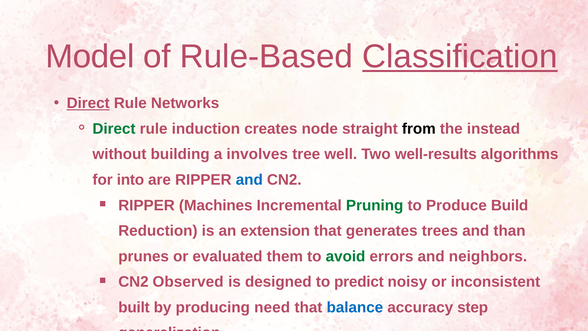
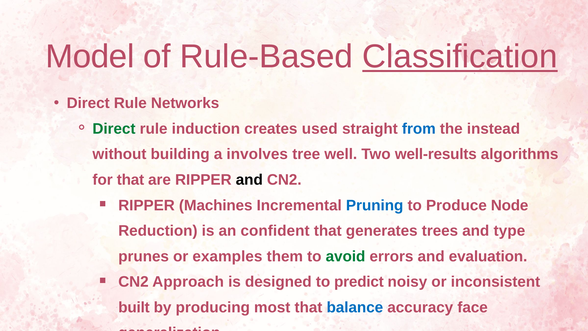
Direct underline: present -> none (88, 103)
node: node -> used (320, 129)
from colour: black -> blue (419, 129)
for into: into -> that (130, 180)
and colour: blue -> black (249, 180)
Pruning colour: green -> blue (375, 205)
Build: Build -> Node (510, 205)
extension: extension -> confident (275, 231)
than: than -> type (509, 231)
evaluated: evaluated -> examples (227, 256)
neighbors: neighbors -> evaluation (488, 256)
Observed: Observed -> Approach (188, 282)
need: need -> most (272, 307)
step: step -> face (473, 307)
